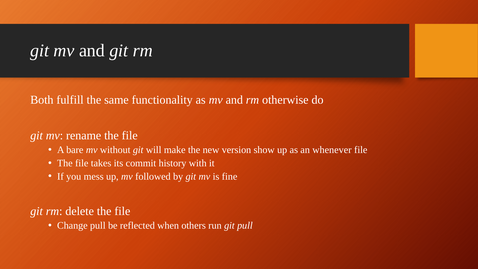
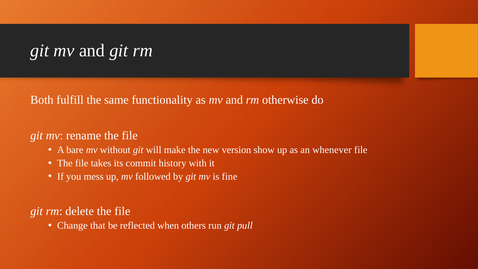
Change pull: pull -> that (98, 225)
